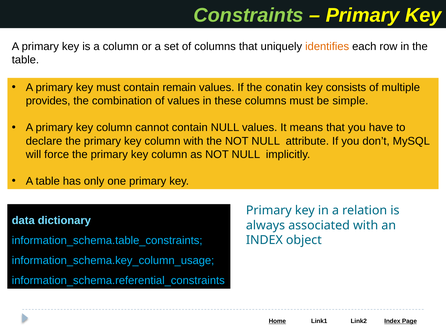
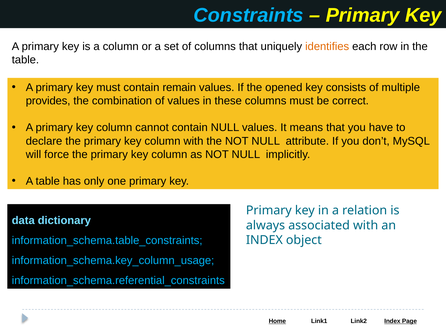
Constraints colour: light green -> light blue (249, 15)
conatin: conatin -> opened (284, 88)
simple: simple -> correct (351, 101)
